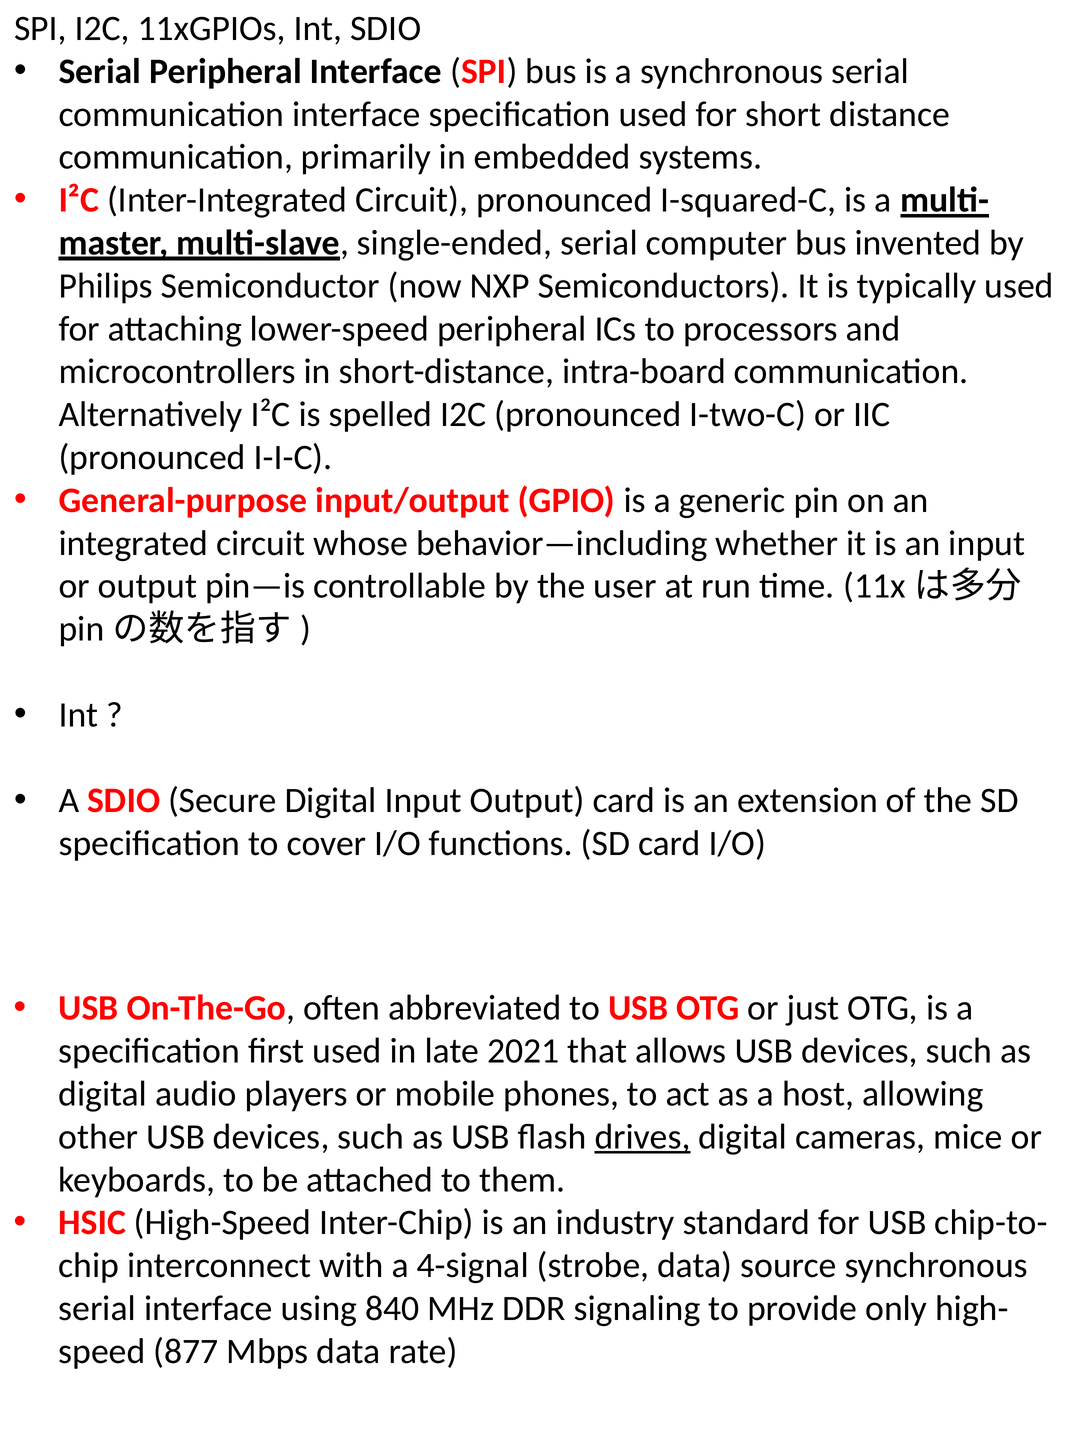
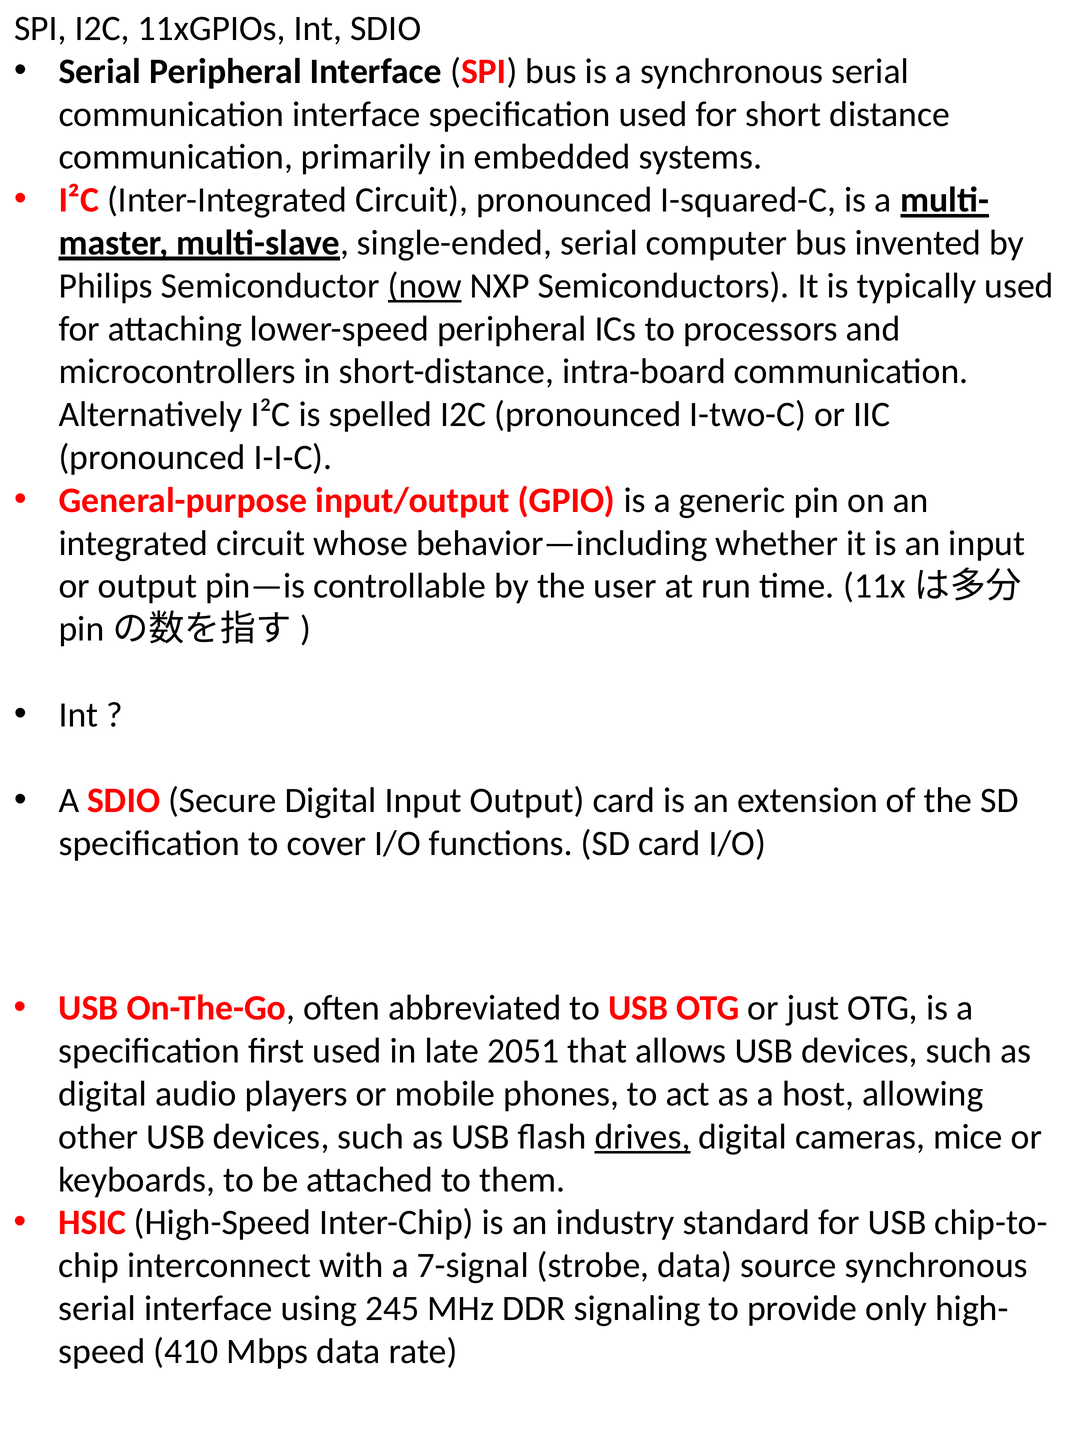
now underline: none -> present (425, 286)
2021: 2021 -> 2051 (523, 1051)
4-signal: 4-signal -> 7-signal (473, 1265)
840: 840 -> 245 (392, 1308)
877: 877 -> 410 (186, 1351)
